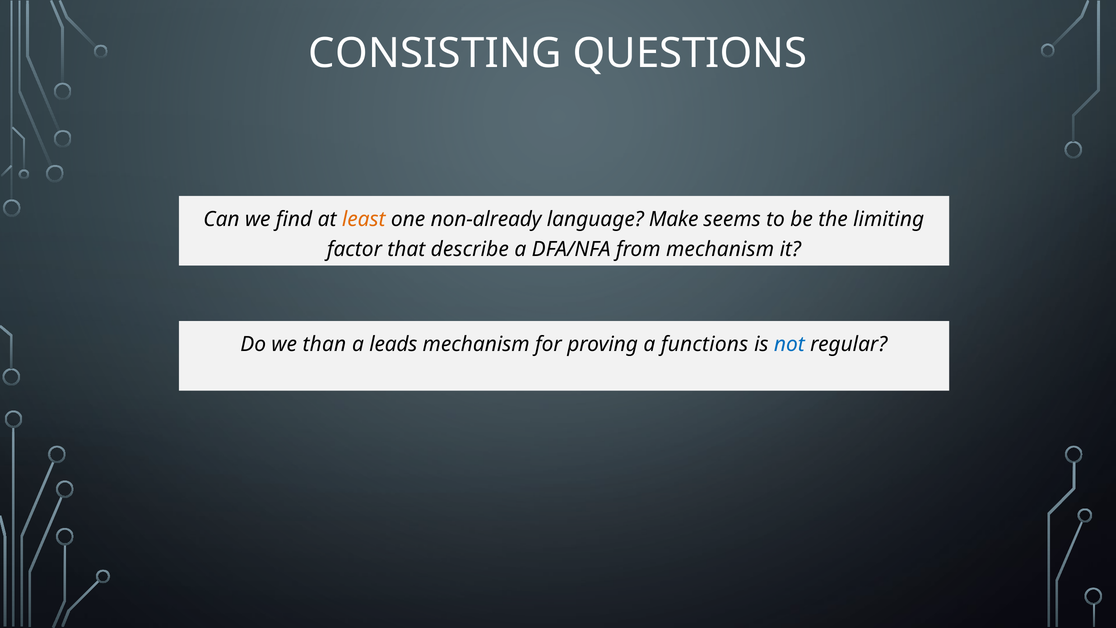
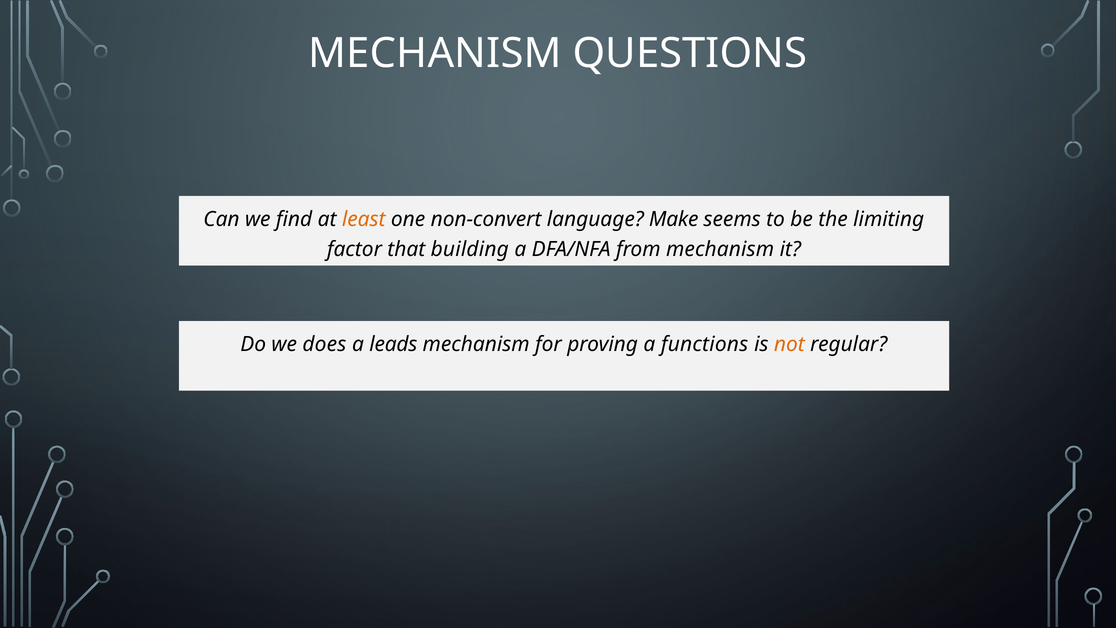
CONSISTING: CONSISTING -> MECHANISM (435, 54)
non-already: non-already -> non-convert (486, 219)
describe: describe -> building (470, 249)
than: than -> does (324, 344)
not colour: blue -> orange (789, 344)
